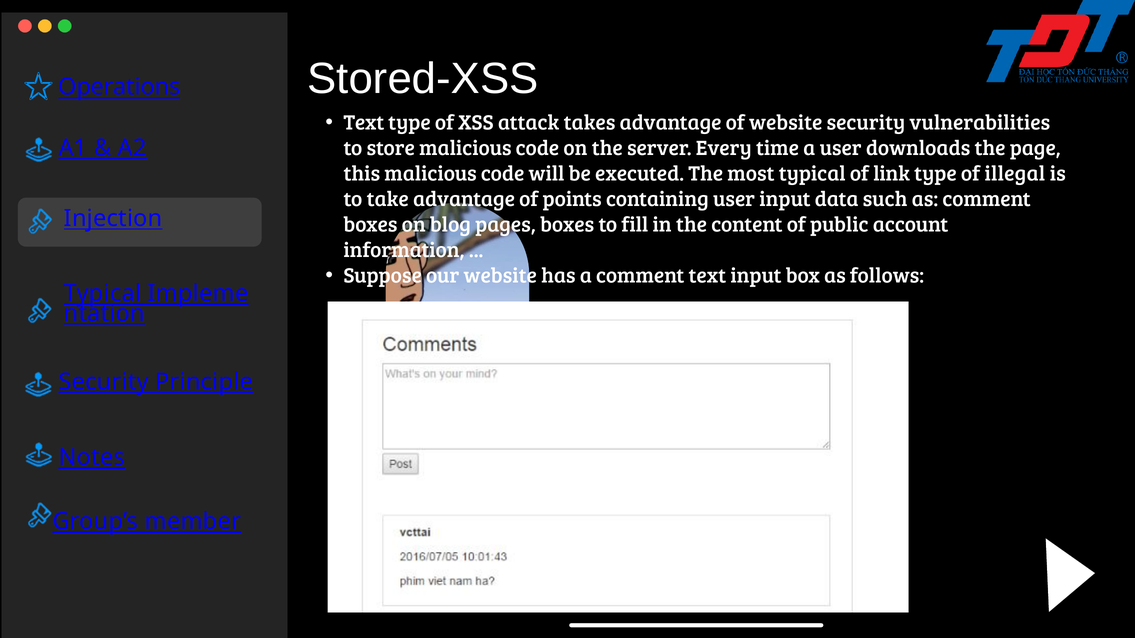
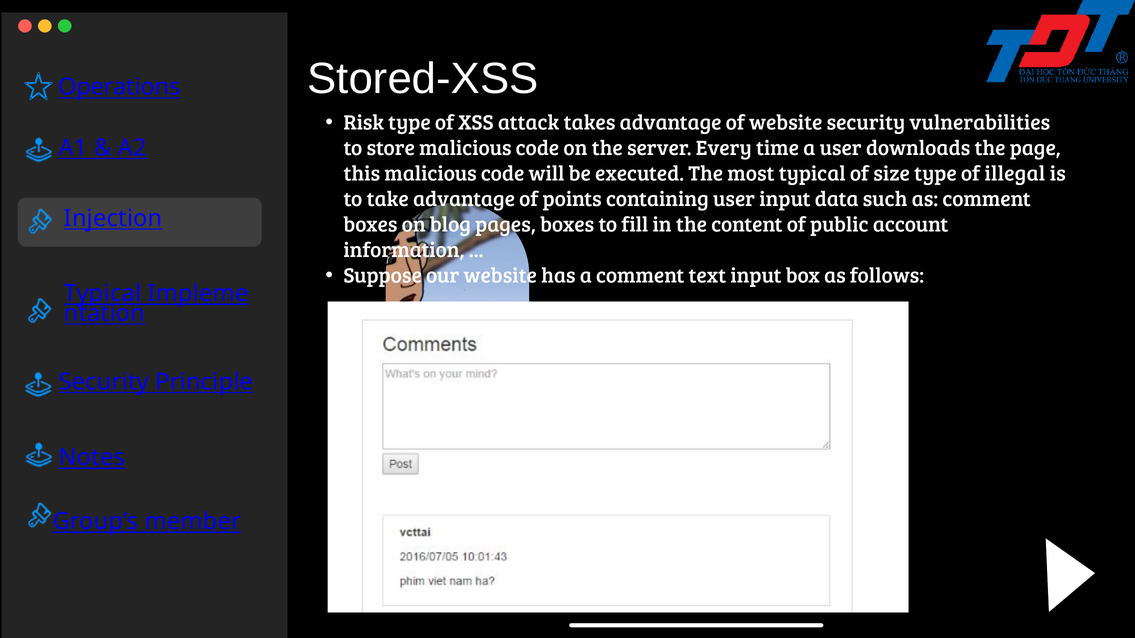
Text: Text -> Risk (364, 123)
link: link -> size (892, 174)
